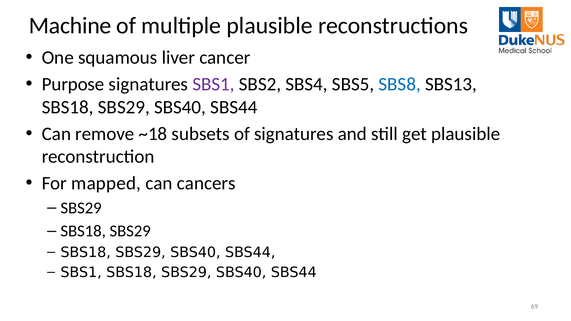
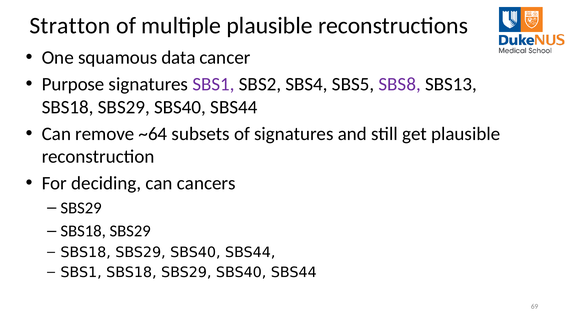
Machine: Machine -> Stratton (70, 26)
liver: liver -> data (178, 58)
SBS8 colour: blue -> purple (400, 84)
~18: ~18 -> ~64 (153, 134)
mapped: mapped -> deciding (106, 183)
